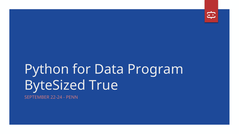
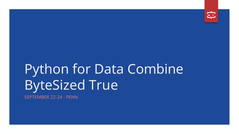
Program: Program -> Combine (156, 69)
